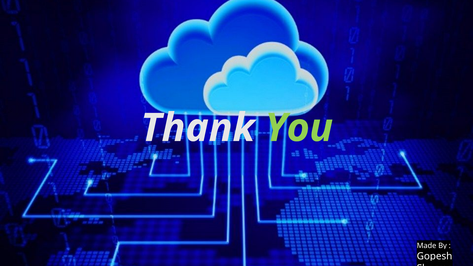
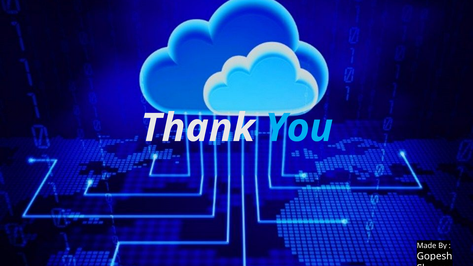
You colour: light green -> light blue (299, 128)
